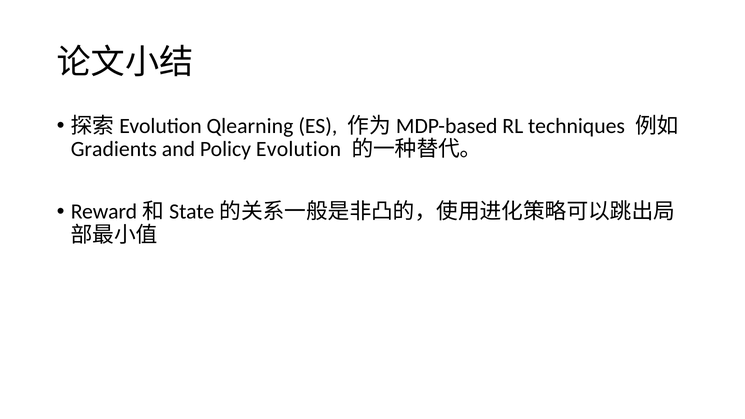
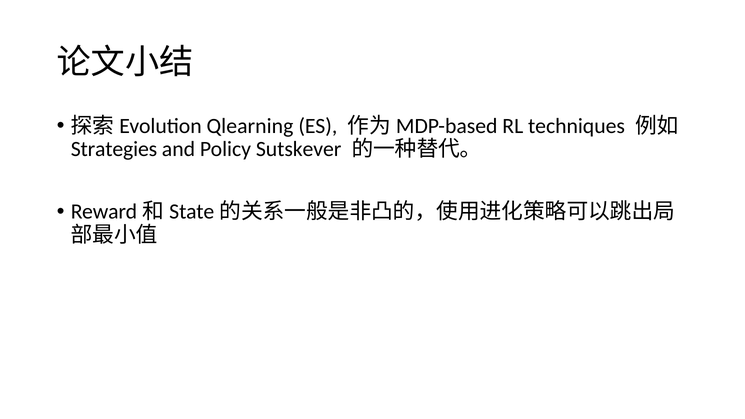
Gradients: Gradients -> Strategies (114, 149)
Evolution: Evolution -> Sutskever (299, 149)
